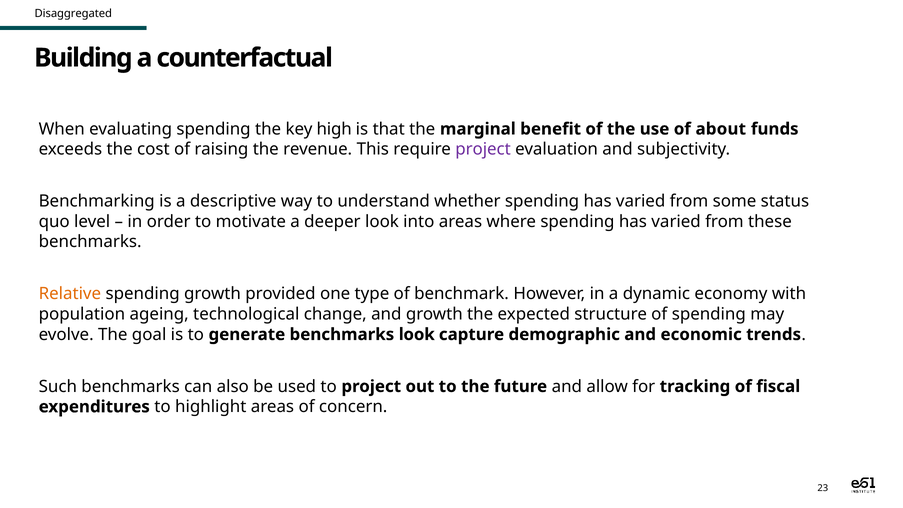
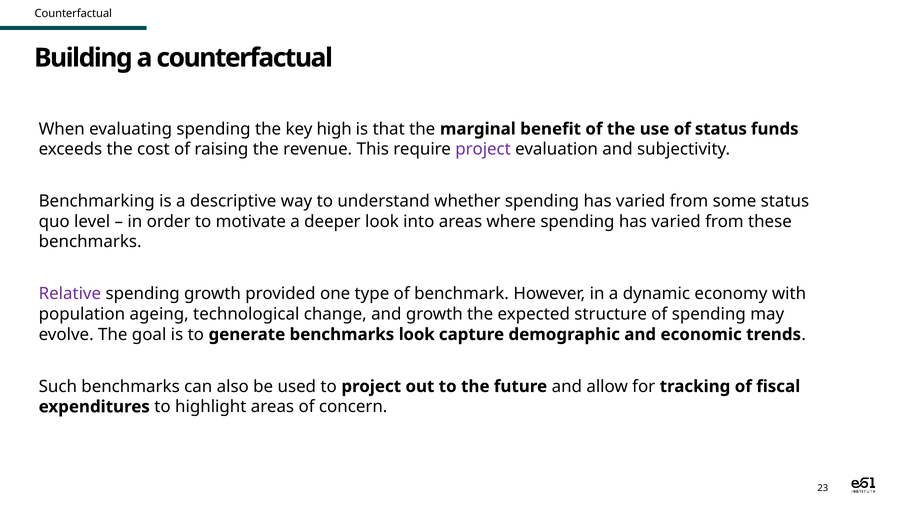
Disaggregated: Disaggregated -> Counterfactual (73, 14)
of about: about -> status (721, 129)
Relative colour: orange -> purple (70, 294)
